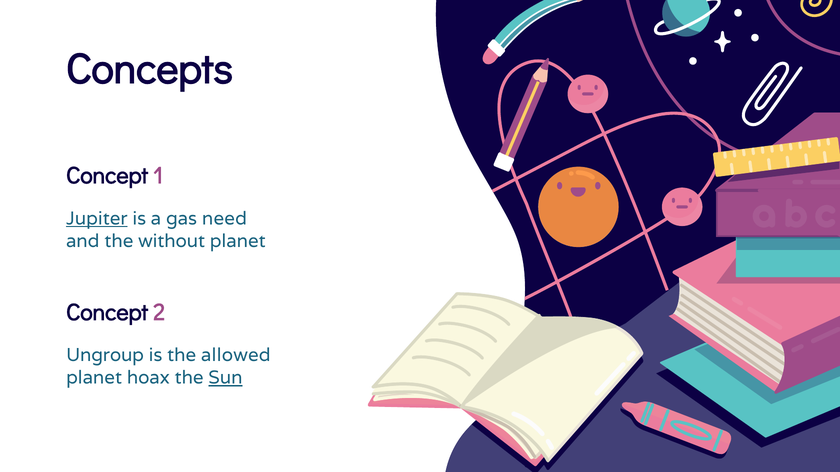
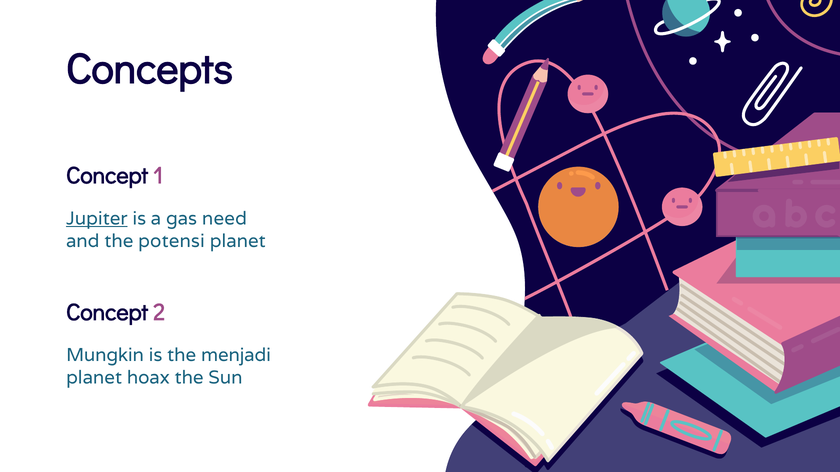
without: without -> potensi (172, 241)
Ungroup: Ungroup -> Mungkin (105, 356)
allowed: allowed -> menjadi (236, 356)
Sun underline: present -> none (225, 378)
